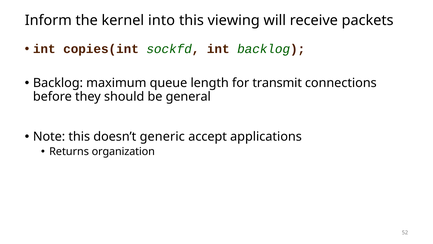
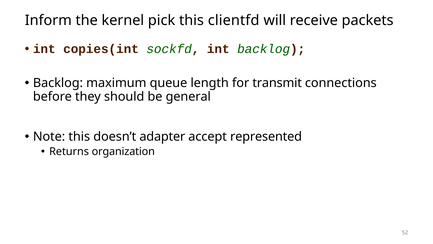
into: into -> pick (162, 20)
viewing: viewing -> clientfd (234, 20)
generic: generic -> adapter (162, 136)
applications: applications -> represented (266, 136)
